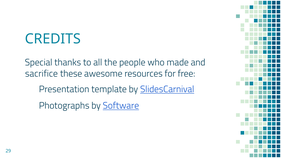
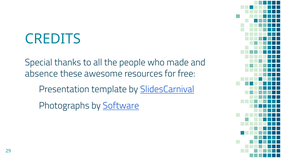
sacrifice: sacrifice -> absence (41, 74)
